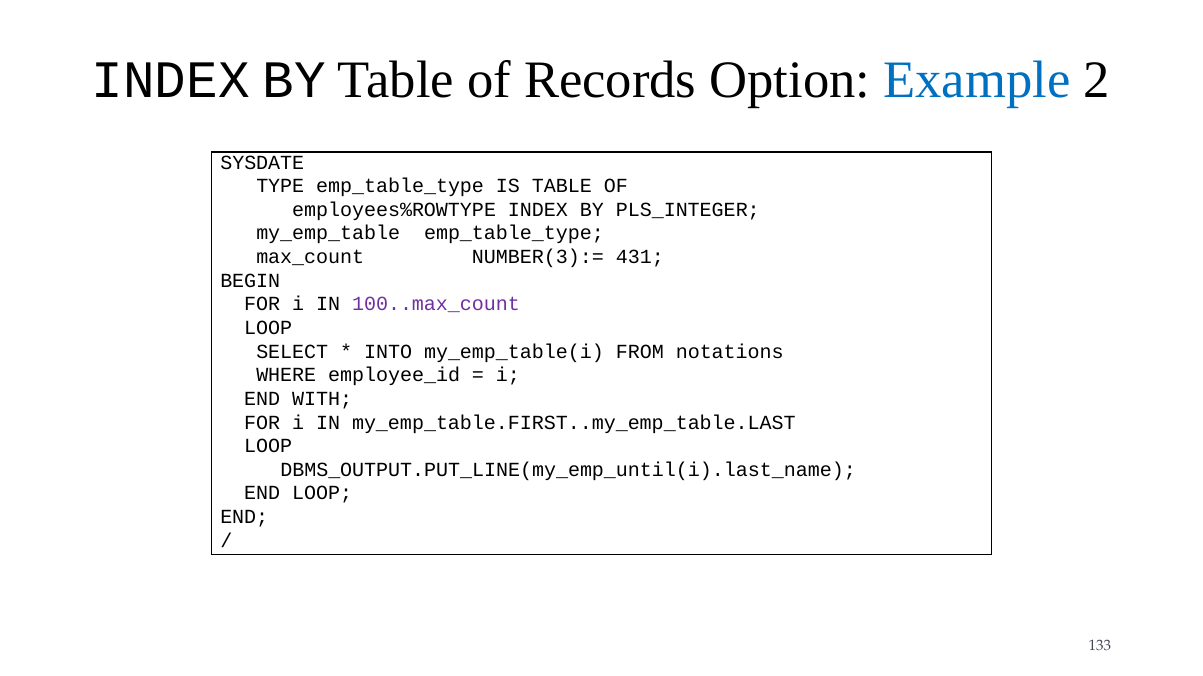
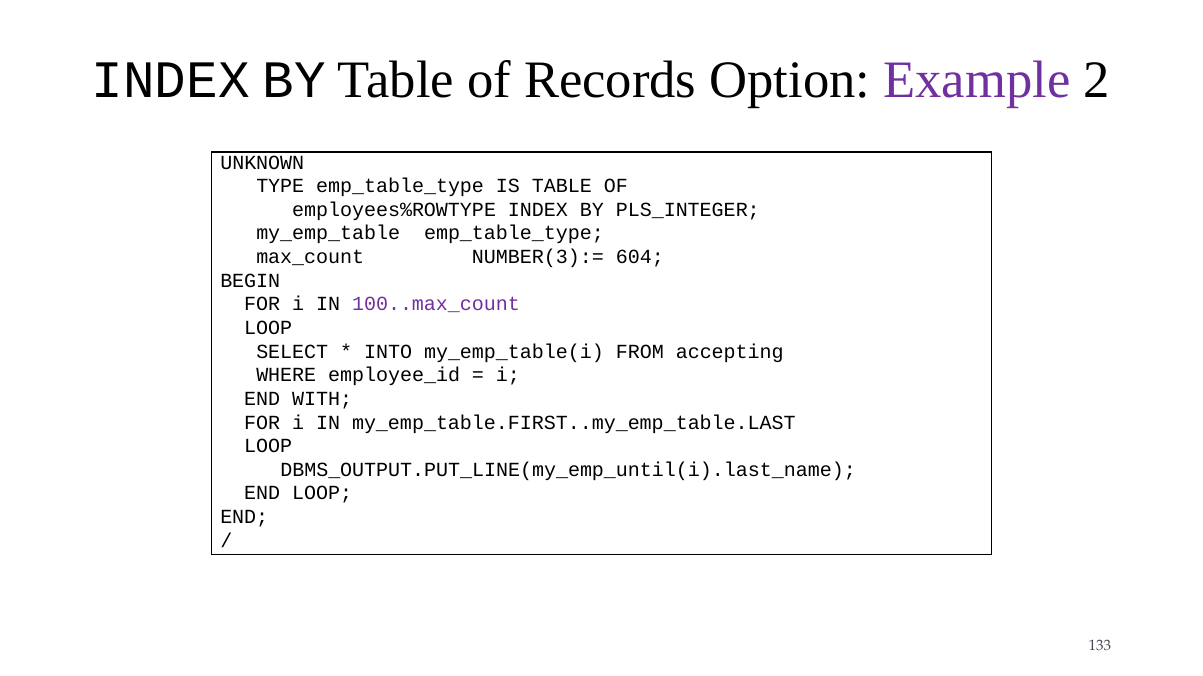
Example colour: blue -> purple (977, 80)
SYSDATE: SYSDATE -> UNKNOWN (262, 163)
431: 431 -> 604 (640, 257)
notations: notations -> accepting (730, 352)
